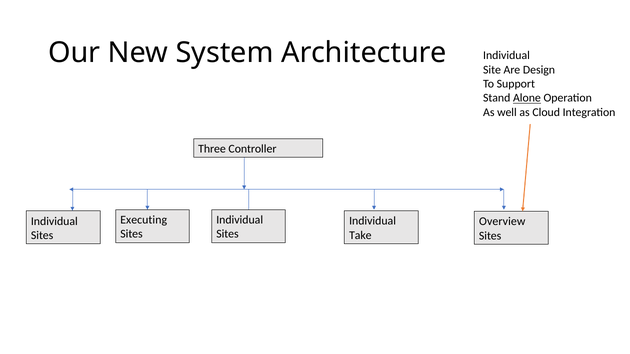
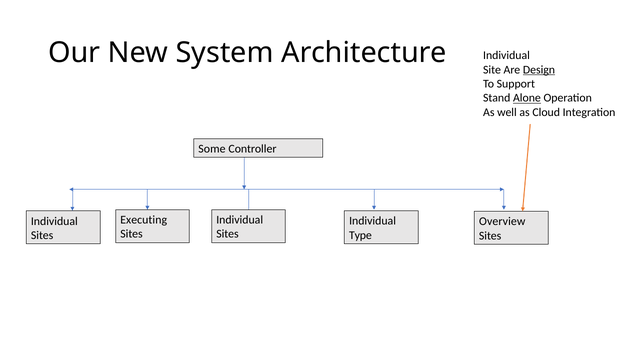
Design underline: none -> present (539, 70)
Three: Three -> Some (212, 149)
Take: Take -> Type (360, 235)
